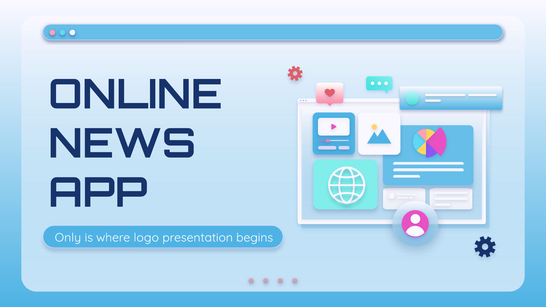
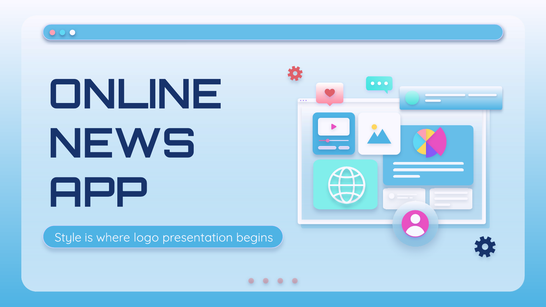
Only: Only -> Style (68, 238)
